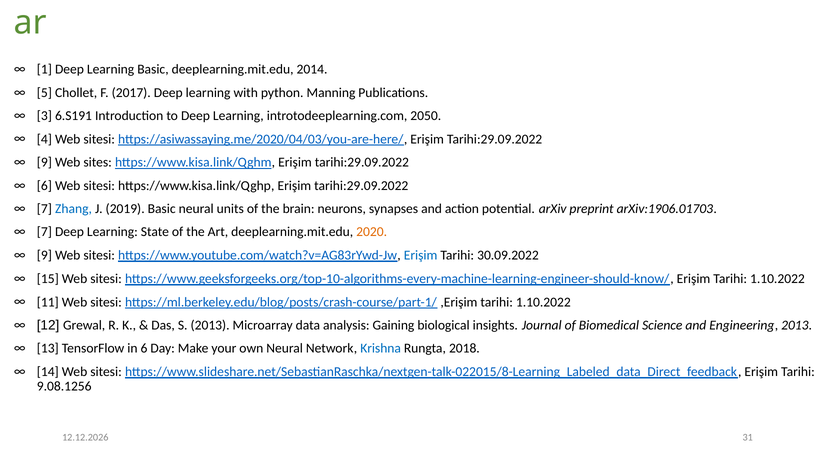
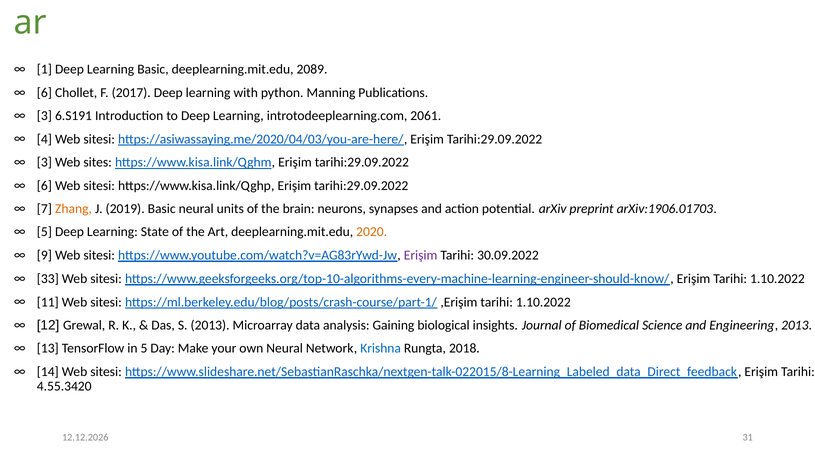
2014: 2014 -> 2089 (312, 70)
5: 5 -> 6 (44, 93)
2050: 2050 -> 2061 (426, 116)
9: 9 -> 3 (44, 163)
Zhang colour: blue -> orange (73, 209)
7: 7 -> 5 (44, 232)
Erişim colour: blue -> purple (421, 256)
15: 15 -> 33 (48, 279)
in 6: 6 -> 5 (144, 349)
9.08.1256: 9.08.1256 -> 4.55.3420 (64, 387)
